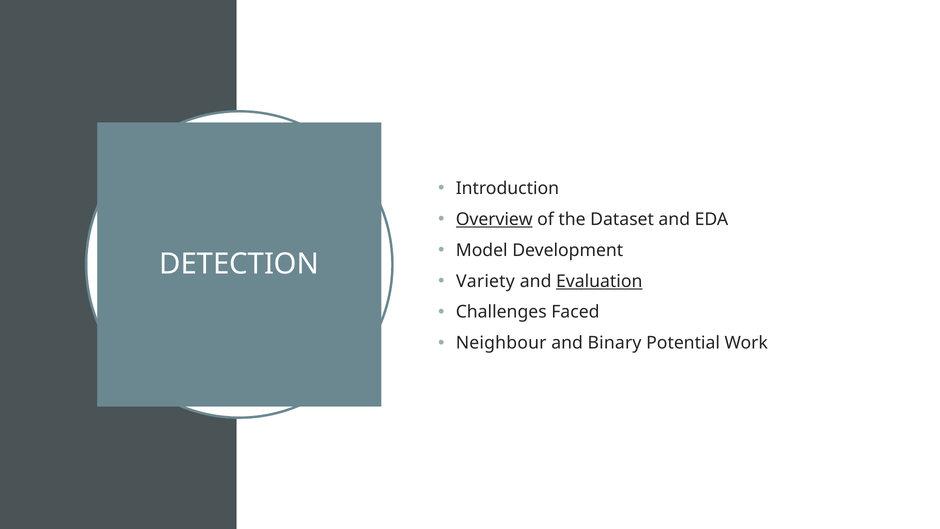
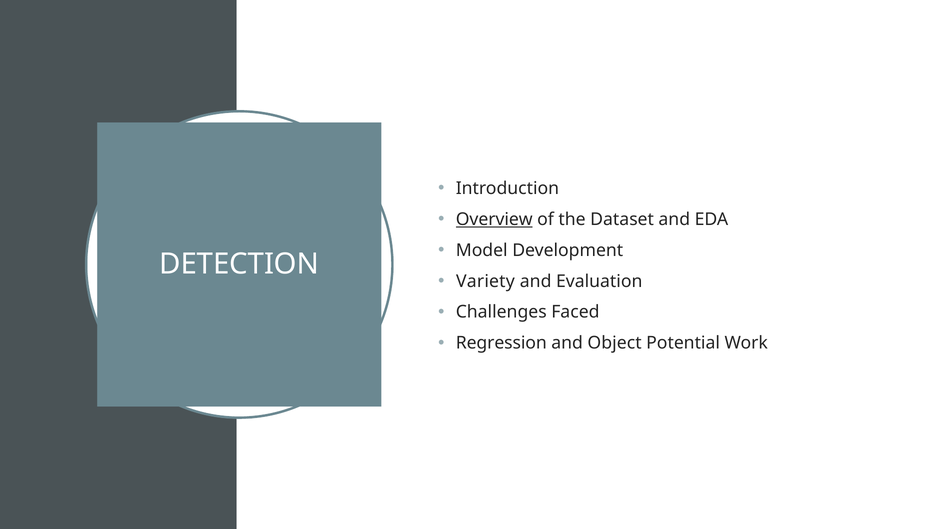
Evaluation underline: present -> none (599, 281)
Neighbour: Neighbour -> Regression (501, 343)
Binary: Binary -> Object (615, 343)
